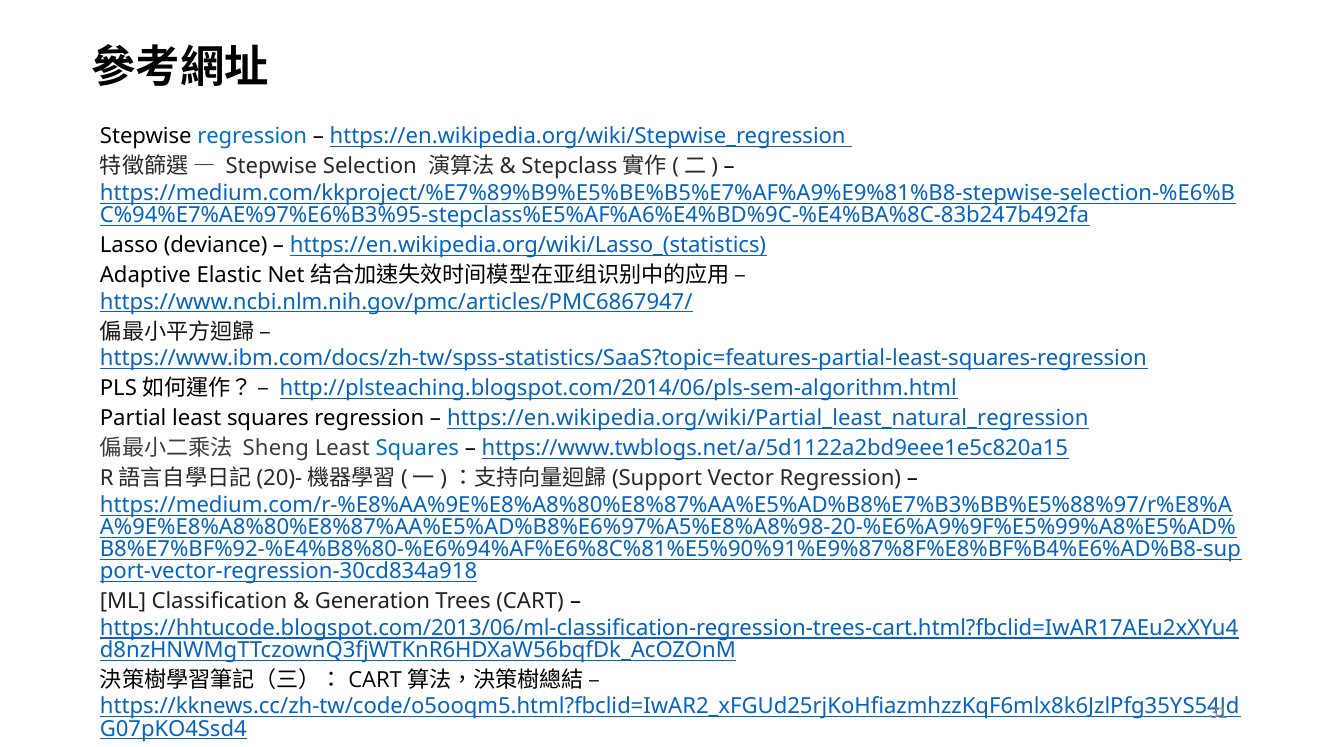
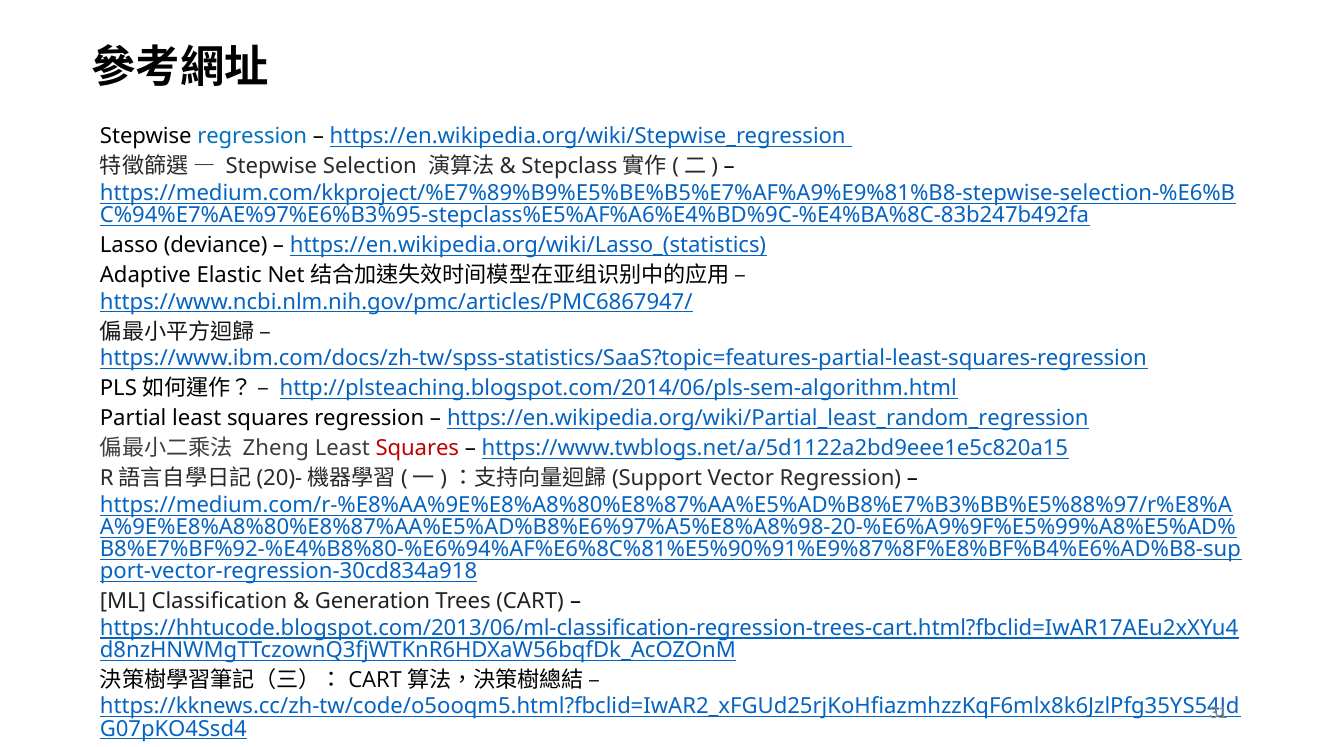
https://en.wikipedia.org/wiki/Partial_least_natural_regression: https://en.wikipedia.org/wiki/Partial_least_natural_regression -> https://en.wikipedia.org/wiki/Partial_least_random_regression (768, 419)
Sheng: Sheng -> Zheng (276, 449)
Squares colour: blue -> red (417, 449)
